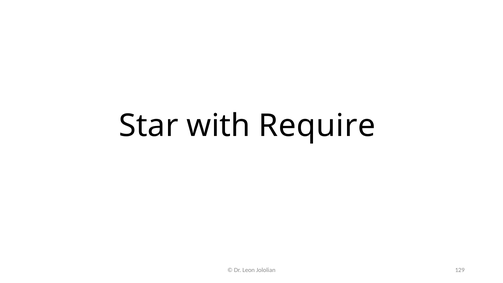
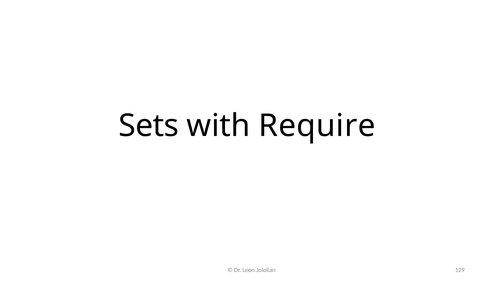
Star: Star -> Sets (149, 126)
